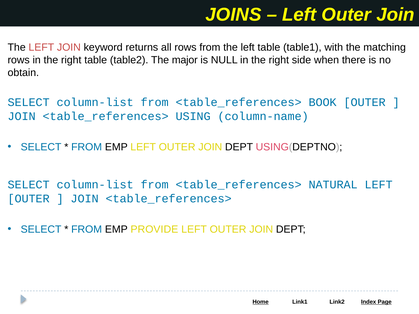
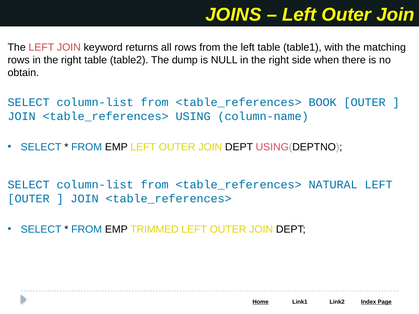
major: major -> dump (185, 60)
PROVIDE: PROVIDE -> TRIMMED (154, 230)
